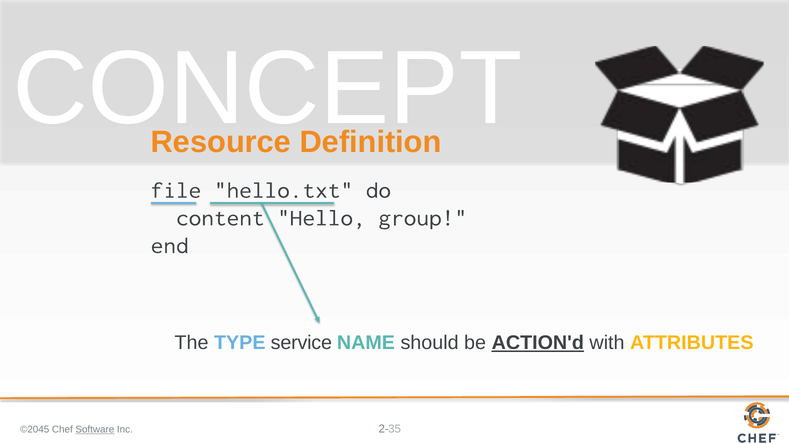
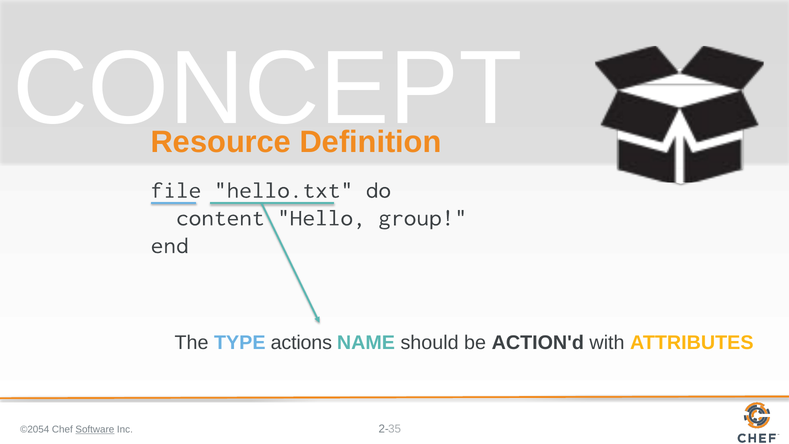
service: service -> actions (301, 343)
ACTION'd underline: present -> none (538, 343)
©2045: ©2045 -> ©2054 (35, 429)
